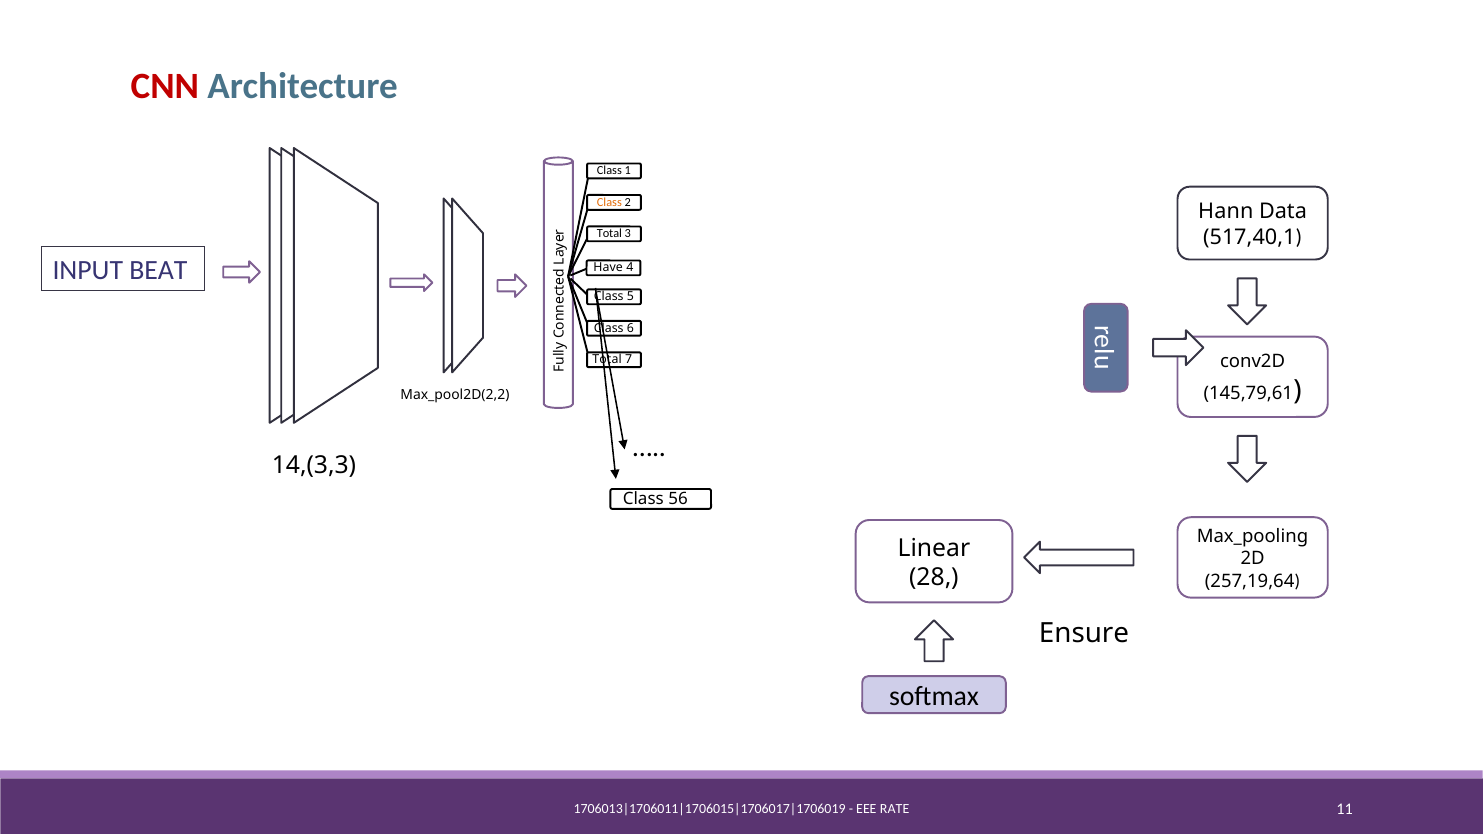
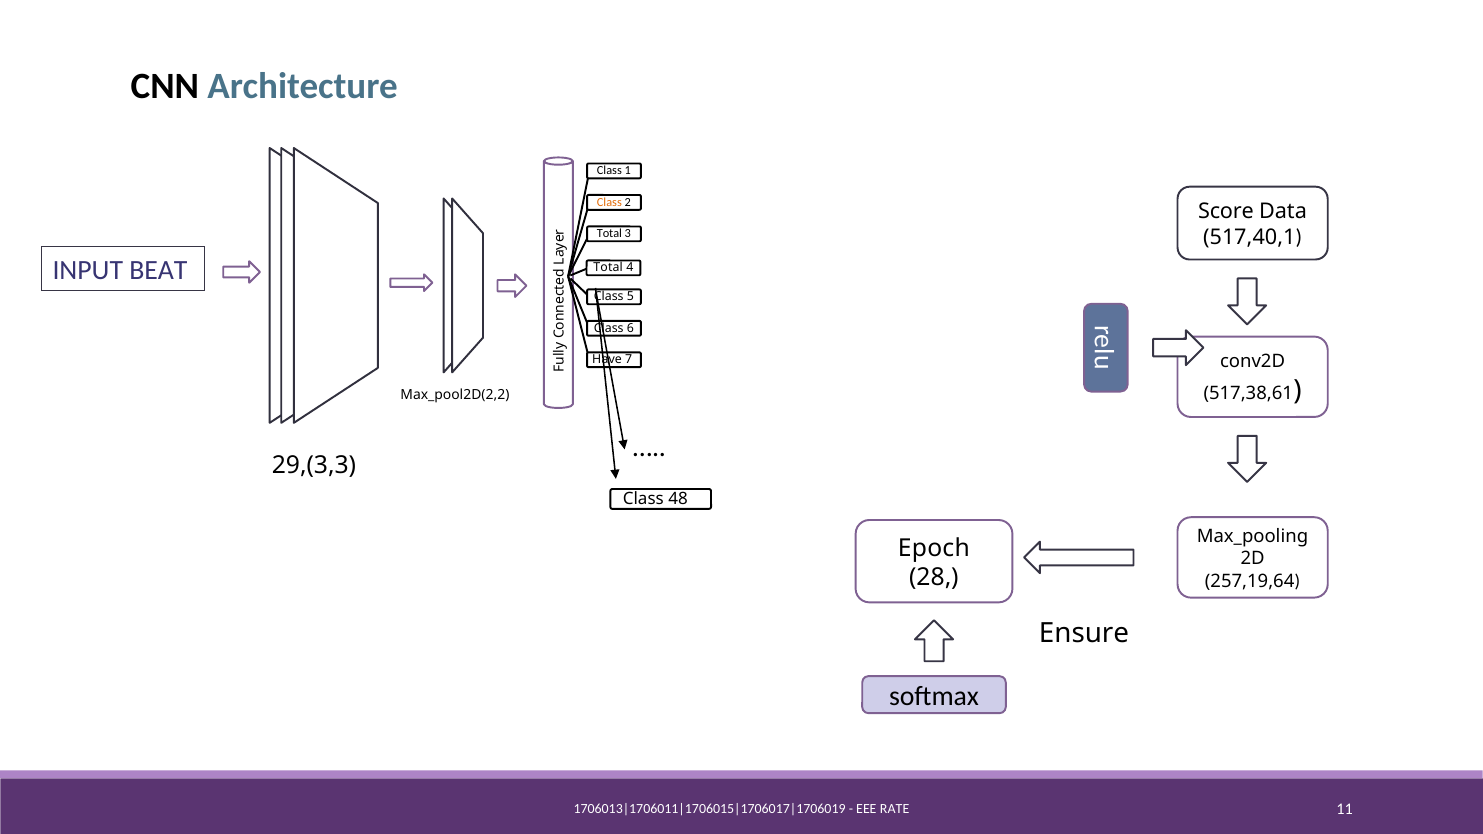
CNN colour: red -> black (165, 86)
Hann: Hann -> Score (1226, 212)
Have: Have -> Total (608, 268)
Total: Total -> Have (607, 360)
145,79,61: 145,79,61 -> 517,38,61 (1248, 393)
14,(3,3: 14,(3,3 -> 29,(3,3 (314, 466)
56: 56 -> 48 (678, 499)
Linear: Linear -> Epoch (934, 548)
